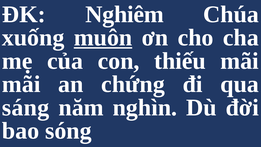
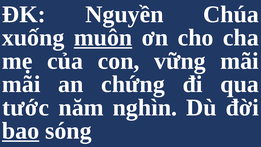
Nghiêm: Nghiêm -> Nguyền (124, 14)
thiếu: thiếu -> vững (180, 61)
sáng: sáng -> tước (26, 107)
bao underline: none -> present (21, 131)
